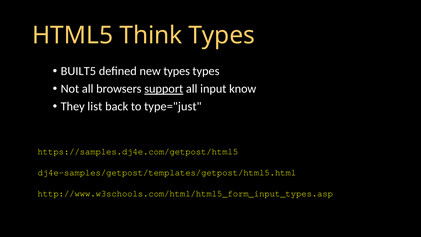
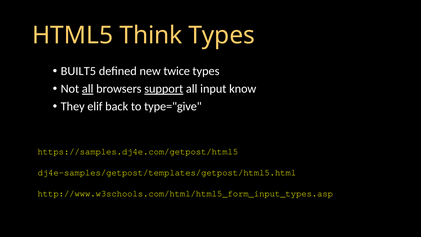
new types: types -> twice (177, 71)
all underline: none -> present (88, 89)
list: list -> elif (95, 106)
type="just: type="just -> type="give (173, 106)
